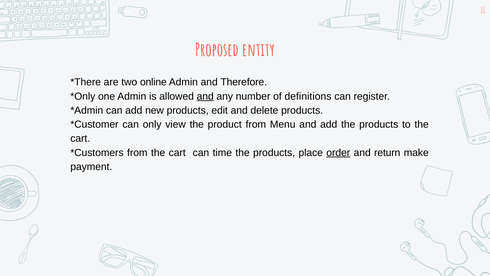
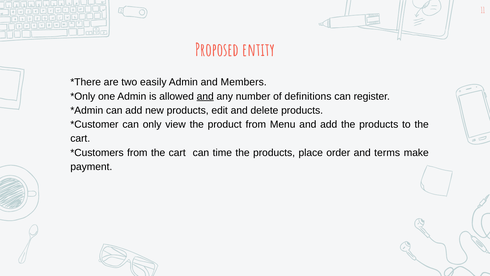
online: online -> easily (153, 82)
Therefore: Therefore -> Members (244, 82)
order underline: present -> none (338, 153)
return: return -> terms (387, 153)
